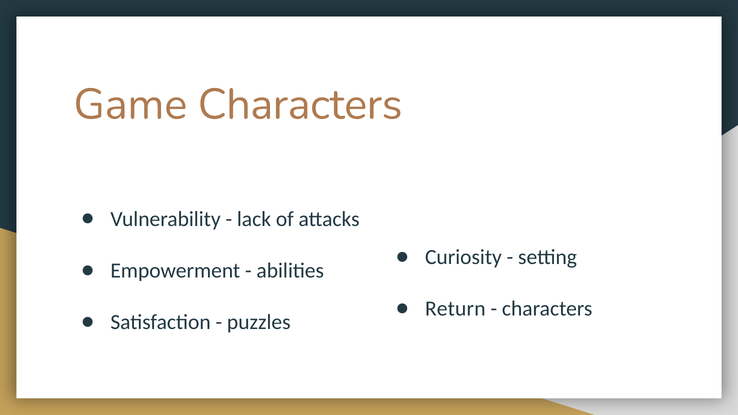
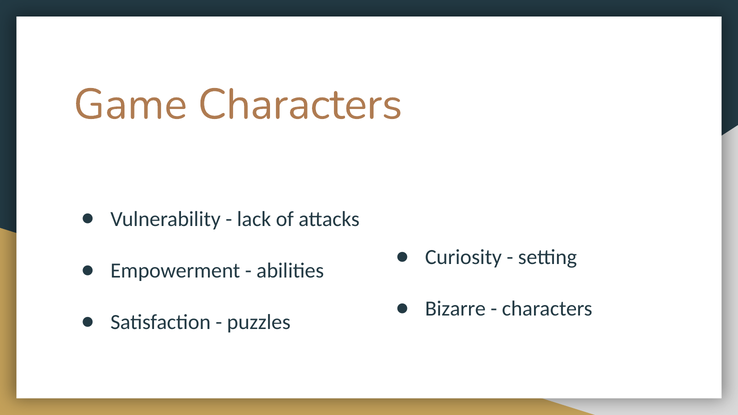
Return: Return -> Bizarre (455, 309)
